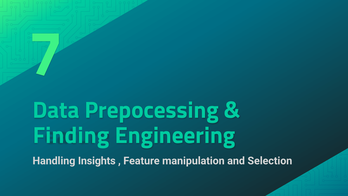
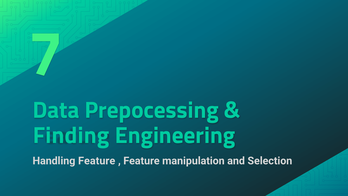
Handling Insights: Insights -> Feature (97, 161)
